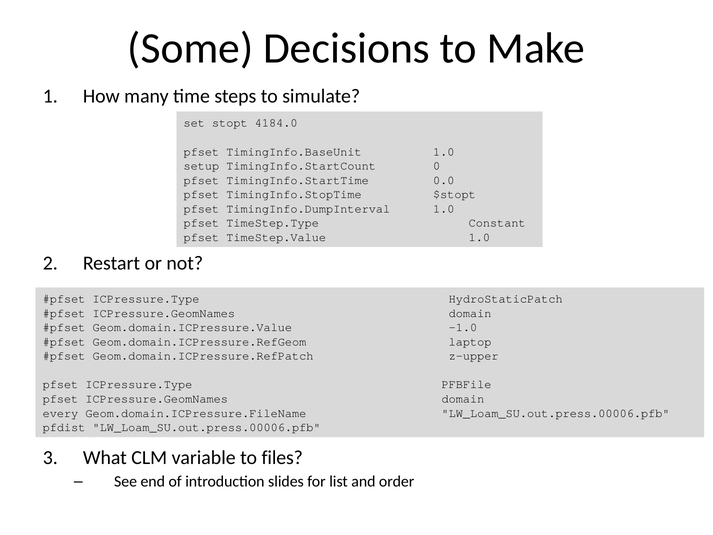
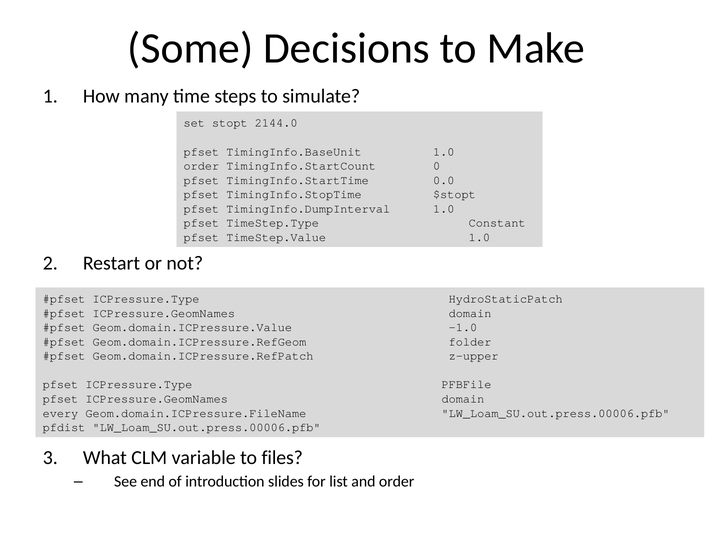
4184.0: 4184.0 -> 2144.0 (276, 123)
setup: setup -> order (201, 166)
laptop: laptop -> folder (470, 342)
